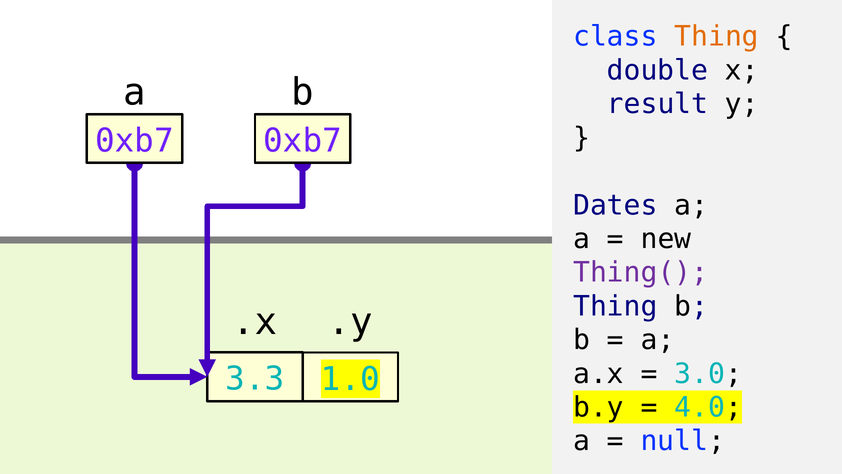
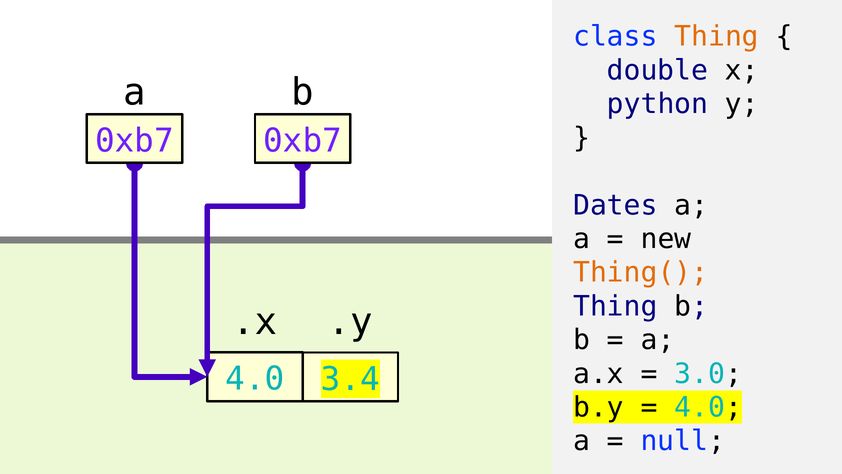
result: result -> python (658, 104)
Thing( colour: purple -> orange (641, 272)
3.3: 3.3 -> 4.0 (255, 379)
1.0: 1.0 -> 3.4 (350, 379)
